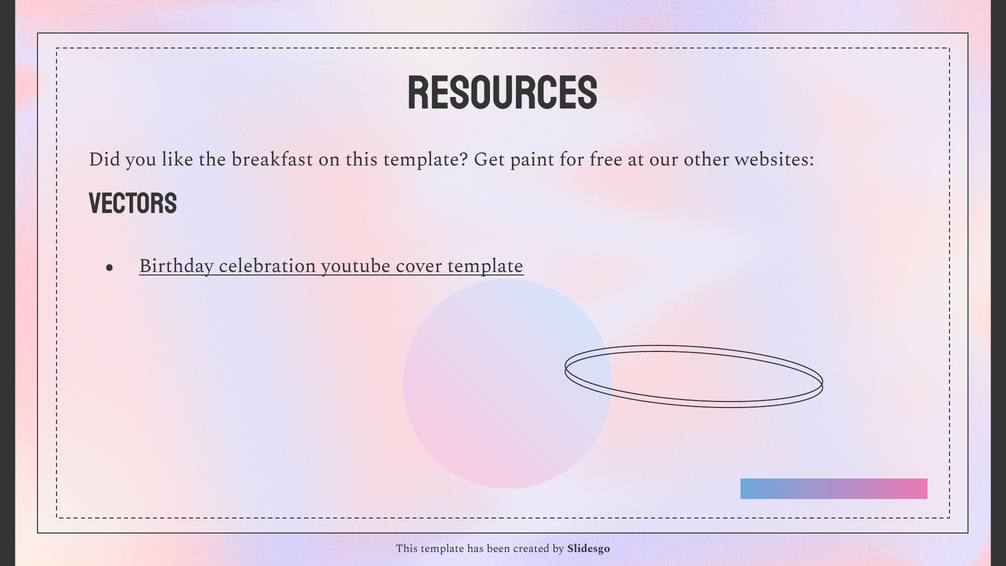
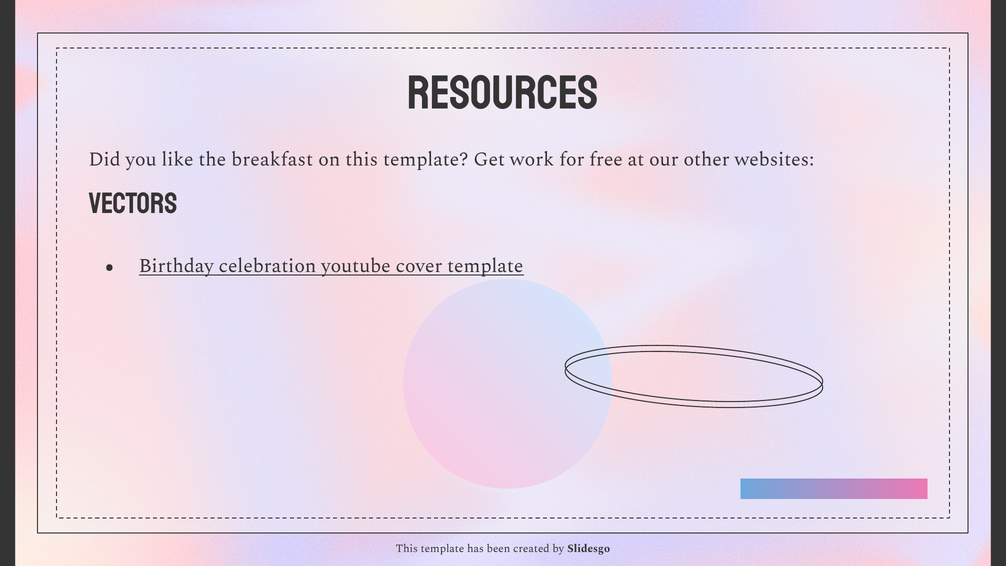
paint: paint -> work (532, 159)
